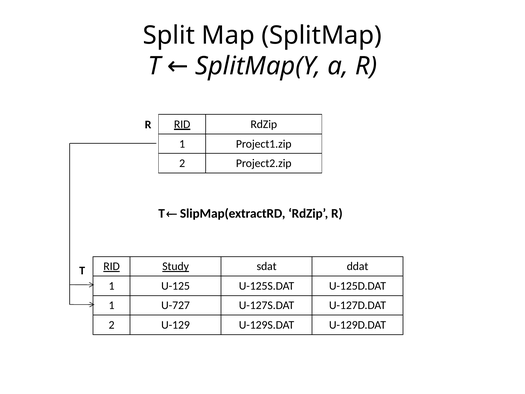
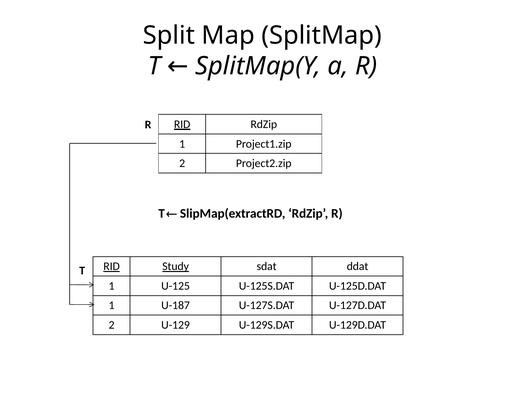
U-727: U-727 -> U-187 (176, 305)
